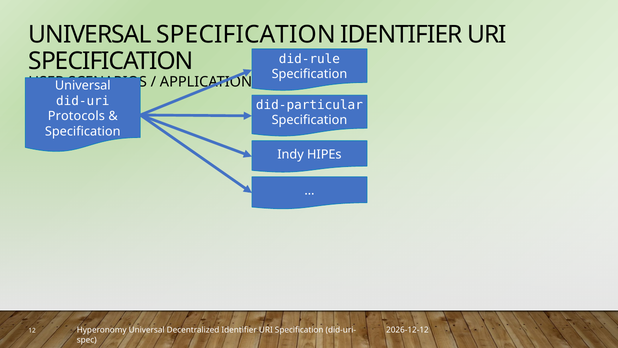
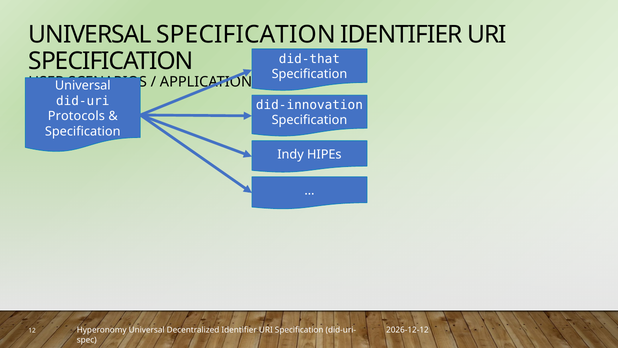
did-rule: did-rule -> did-that (309, 59)
did-particular: did-particular -> did-innovation (309, 105)
